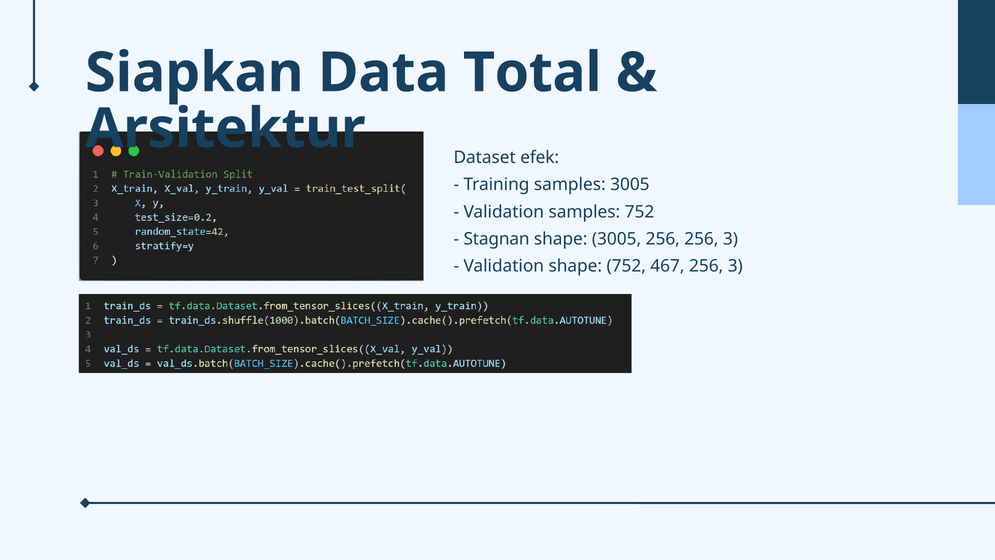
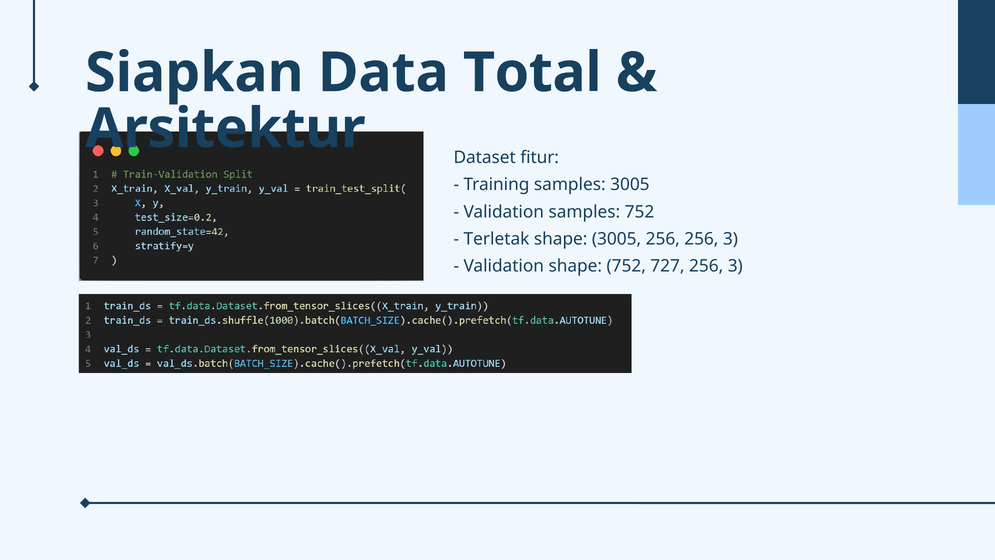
efek: efek -> fitur (540, 158)
Stagnan: Stagnan -> Terletak (496, 239)
467: 467 -> 727 (667, 266)
